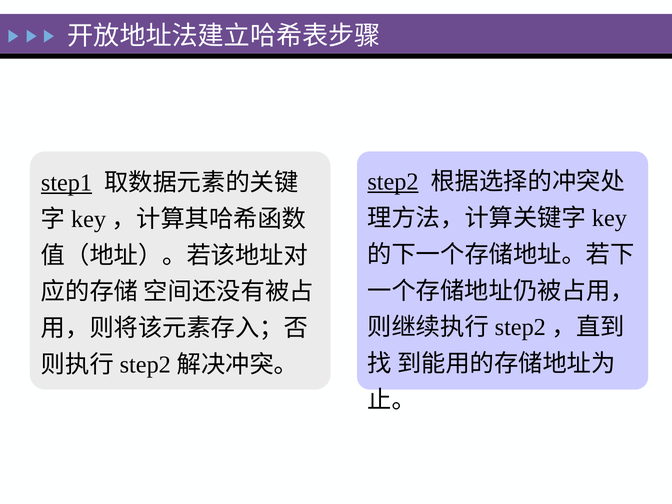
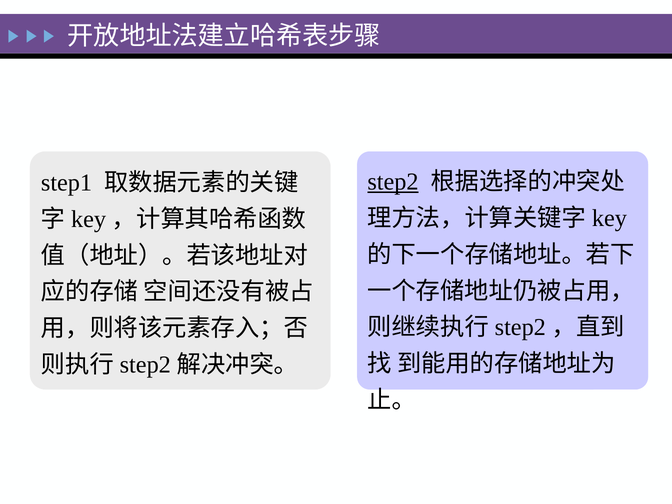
step1 underline: present -> none (67, 183)
